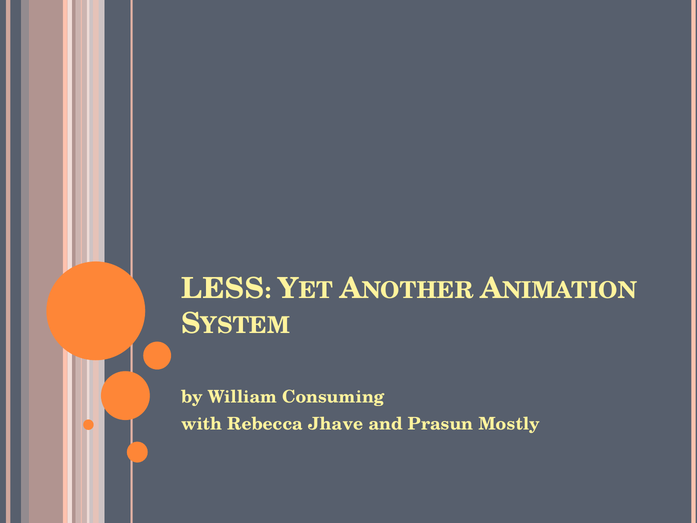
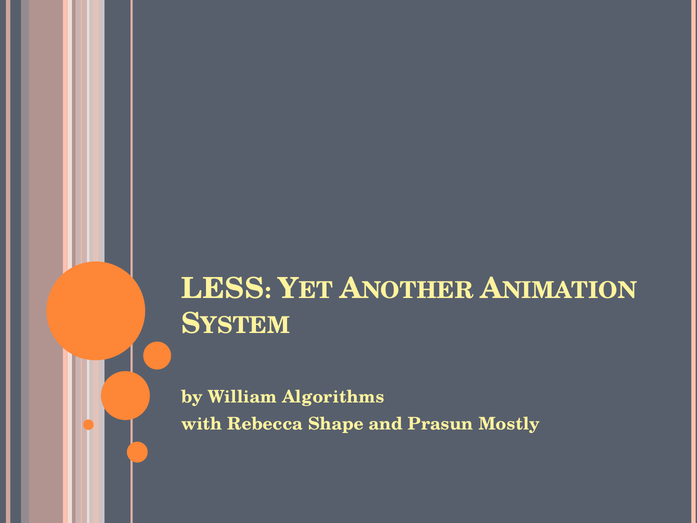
Consuming: Consuming -> Algorithms (333, 397)
Jhave: Jhave -> Shape (336, 424)
